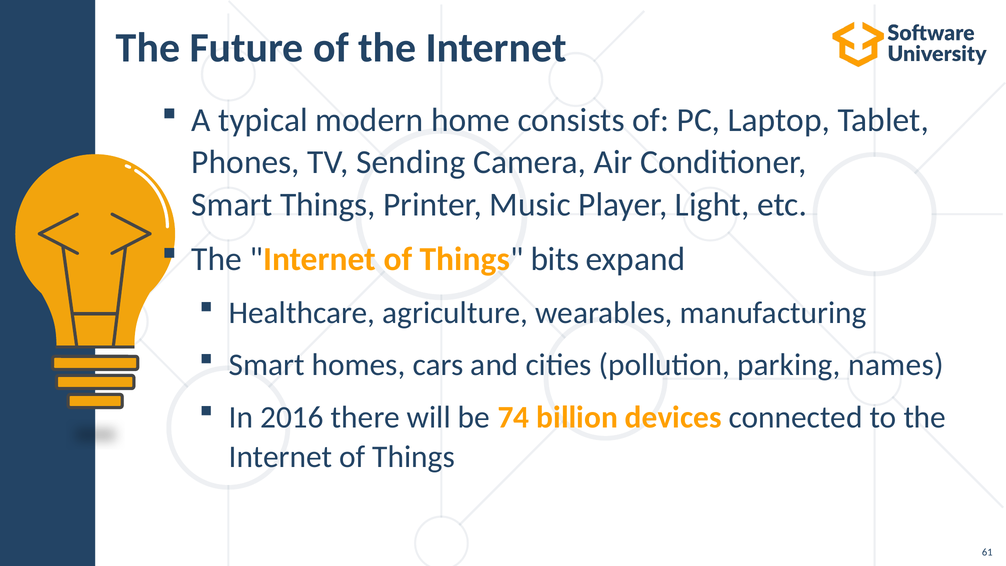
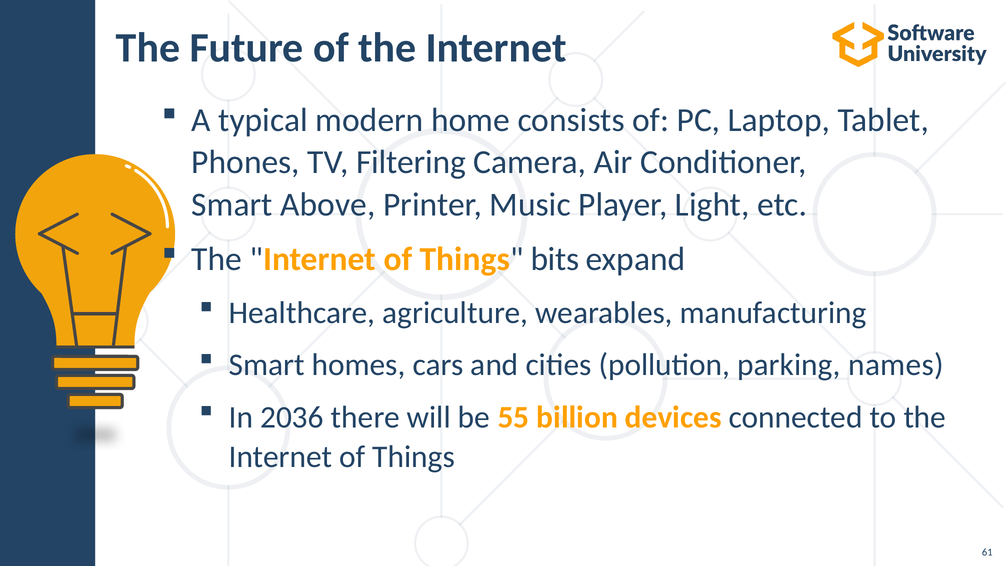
Sending: Sending -> Filtering (411, 162)
Smart Things: Things -> Above (328, 204)
2016: 2016 -> 2036 (292, 417)
74: 74 -> 55 (513, 417)
